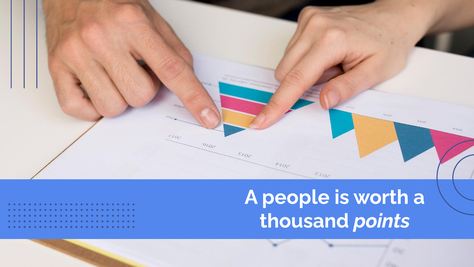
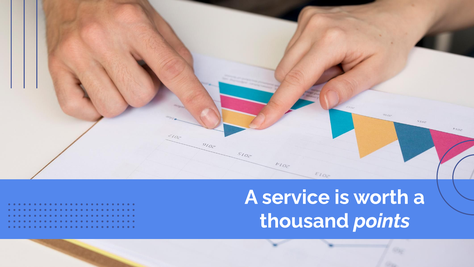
people: people -> service (296, 197)
